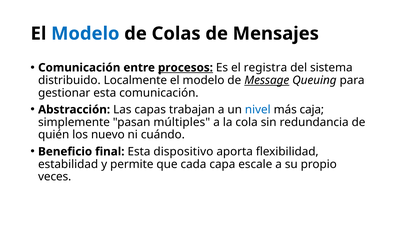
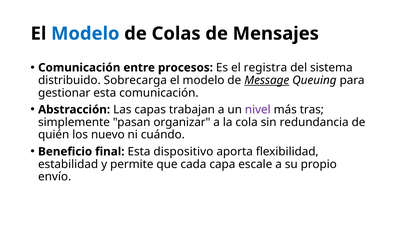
procesos underline: present -> none (185, 68)
Localmente: Localmente -> Sobrecarga (135, 80)
nivel colour: blue -> purple (258, 110)
caja: caja -> tras (312, 110)
múltiples: múltiples -> organizar (182, 123)
veces: veces -> envío (55, 177)
